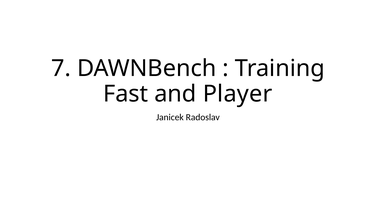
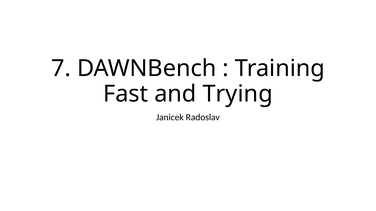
Player: Player -> Trying (238, 94)
